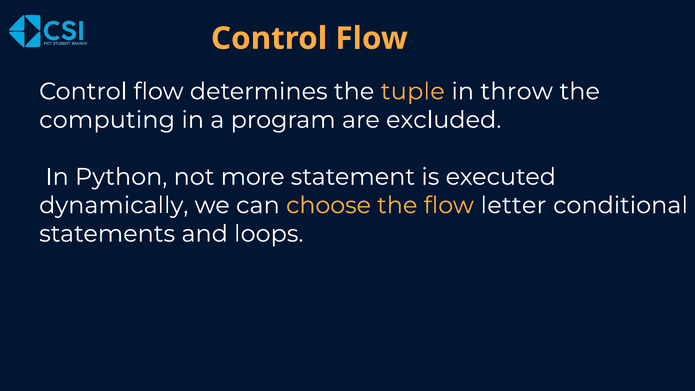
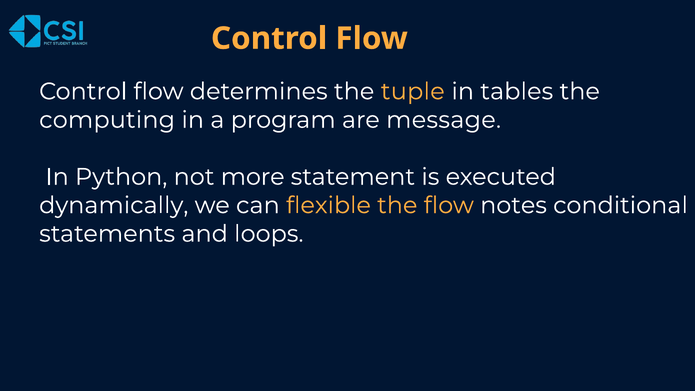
throw: throw -> tables (517, 91)
excluded: excluded -> message (444, 120)
choose: choose -> flexible (328, 205)
letter: letter -> notes (514, 205)
